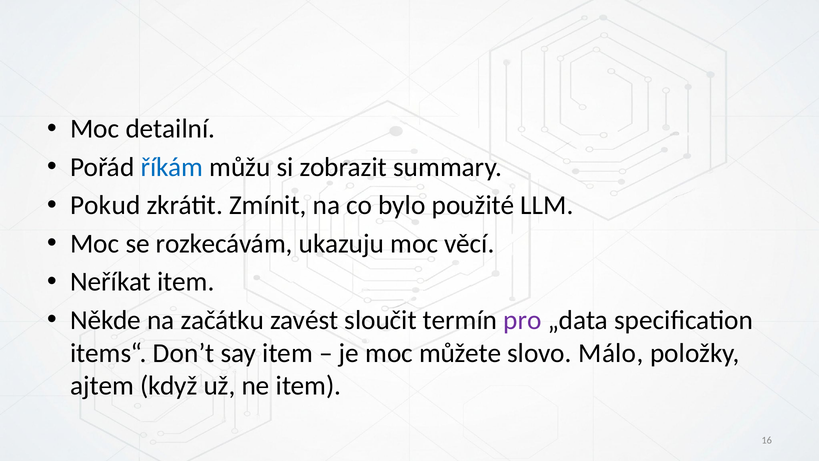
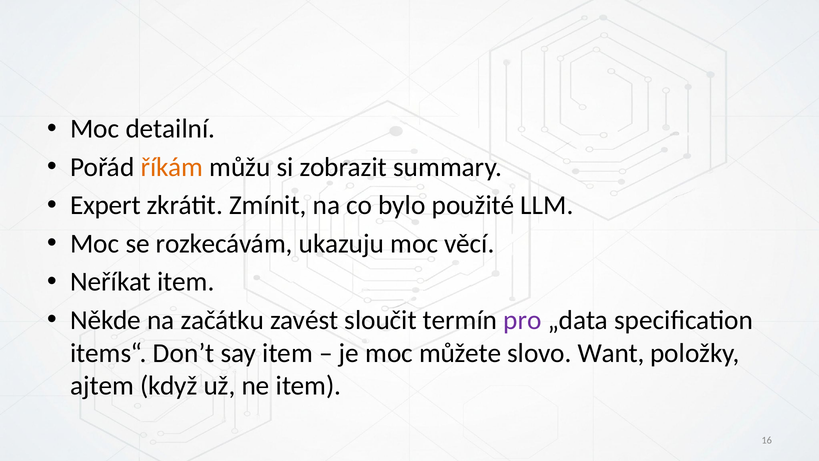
říkám colour: blue -> orange (172, 167)
Pokud: Pokud -> Expert (105, 205)
Málo: Málo -> Want (611, 353)
